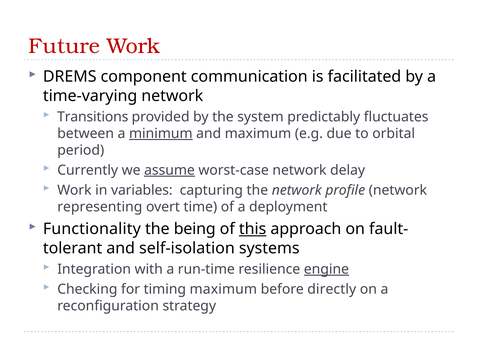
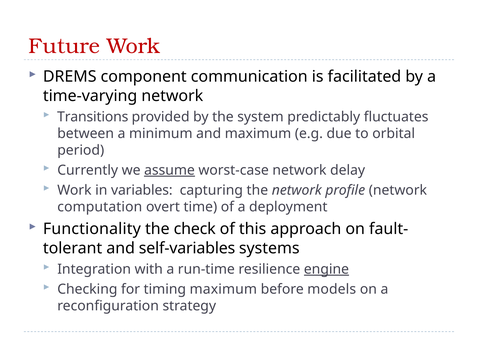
minimum underline: present -> none (161, 134)
representing: representing -> computation (100, 207)
being: being -> check (195, 229)
this underline: present -> none (253, 229)
self-isolation: self-isolation -> self-variables (187, 248)
directly: directly -> models (332, 290)
